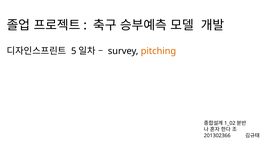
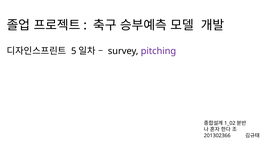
pitching colour: orange -> purple (158, 51)
